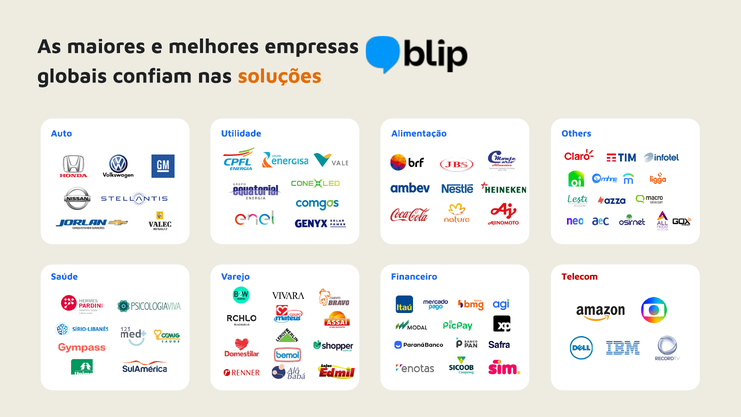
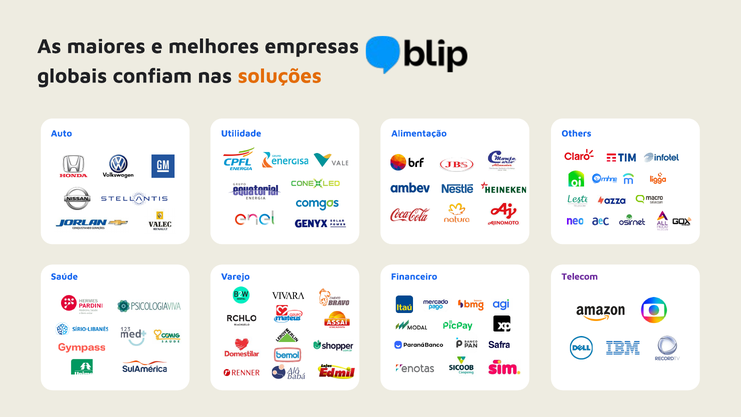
Telecom colour: red -> purple (580, 276)
